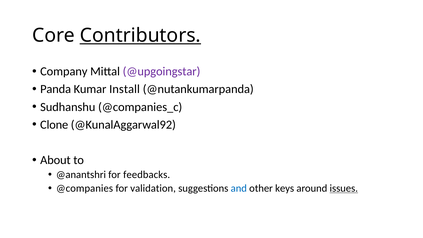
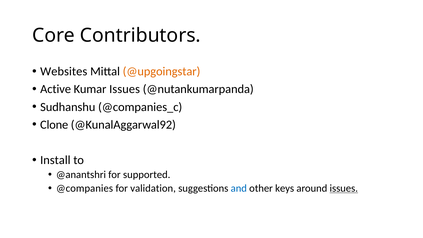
Contributors underline: present -> none (140, 36)
Company: Company -> Websites (64, 71)
@upgoingstar colour: purple -> orange (162, 71)
Panda: Panda -> Active (56, 89)
Kumar Install: Install -> Issues (125, 89)
About: About -> Install (55, 160)
feedbacks: feedbacks -> supported (147, 175)
